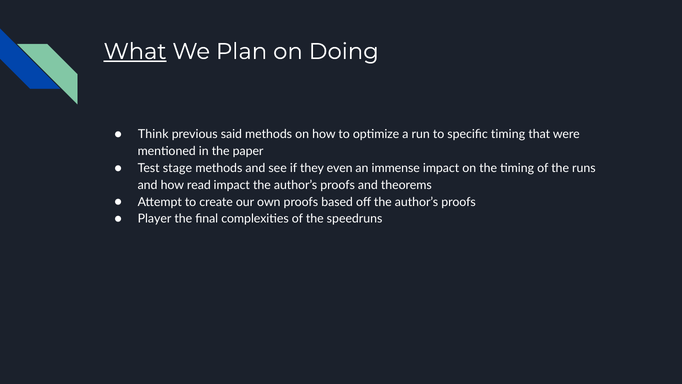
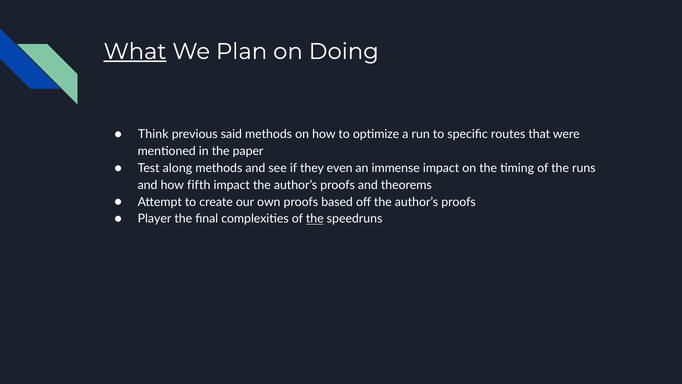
specific timing: timing -> routes (508, 134)
stage: stage -> along (177, 168)
read: read -> fifth (199, 185)
the underline: none -> present (315, 219)
